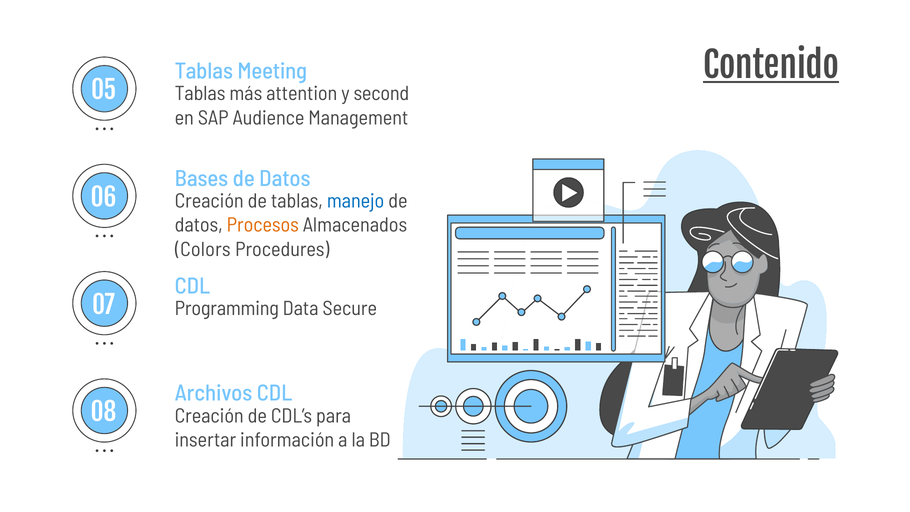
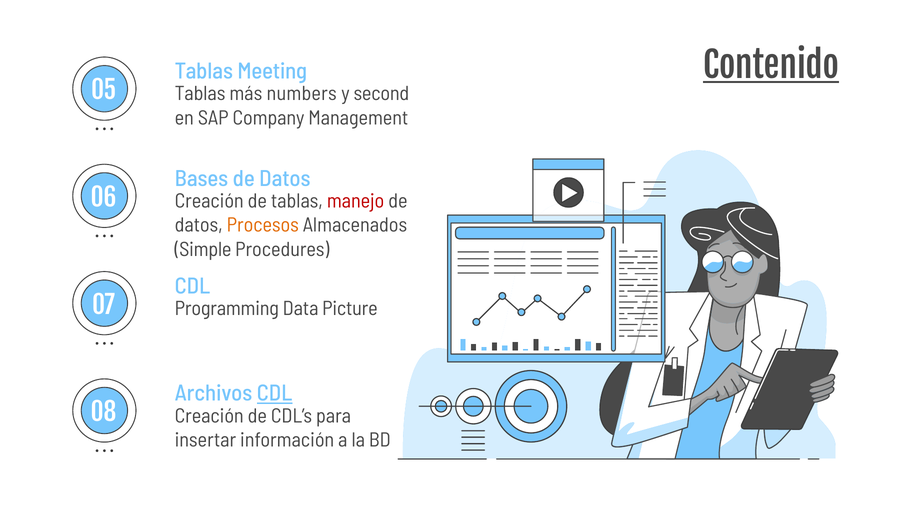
attention: attention -> numbers (302, 94)
Audience: Audience -> Company (268, 118)
manejo colour: blue -> red (356, 201)
Colors: Colors -> Simple (203, 249)
Secure: Secure -> Picture (350, 308)
CDL underline: none -> present (275, 393)
